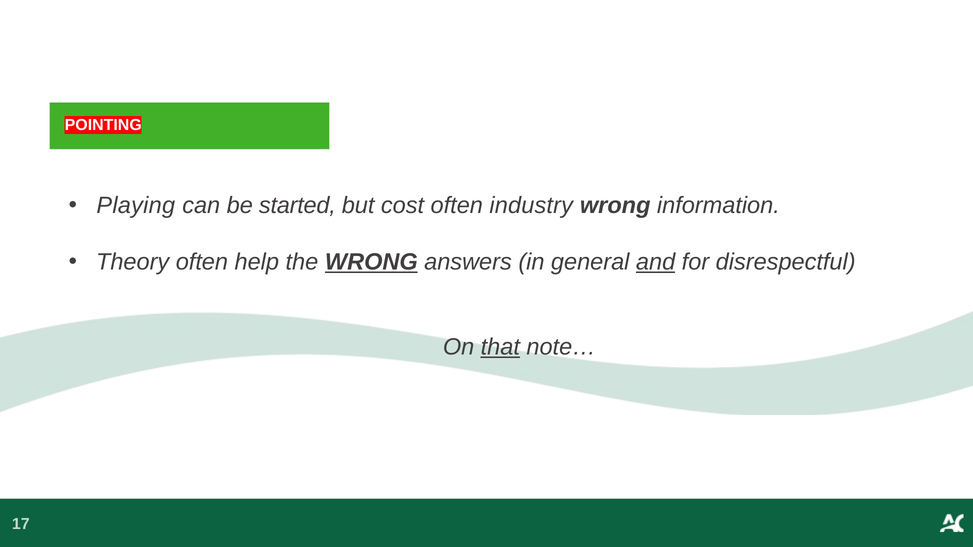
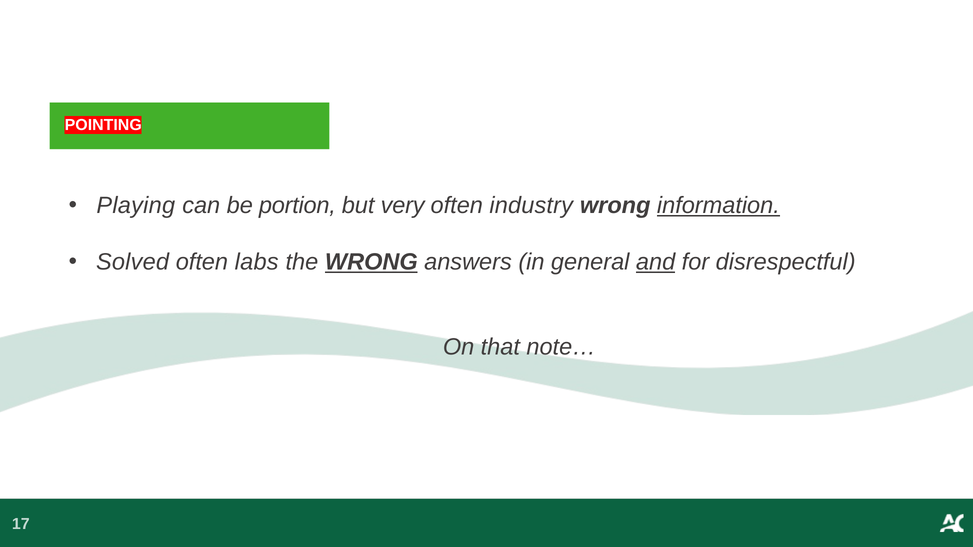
started: started -> portion (297, 206)
cost: cost -> very (403, 206)
information underline: none -> present (718, 206)
Theory: Theory -> Solved (133, 262)
help: help -> labs (257, 262)
that underline: present -> none (500, 347)
